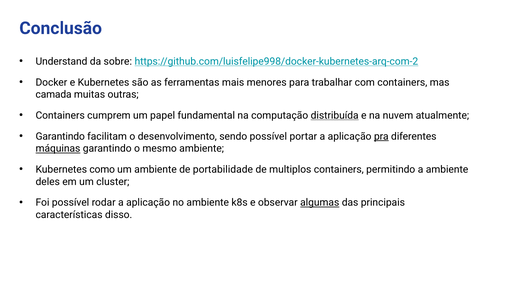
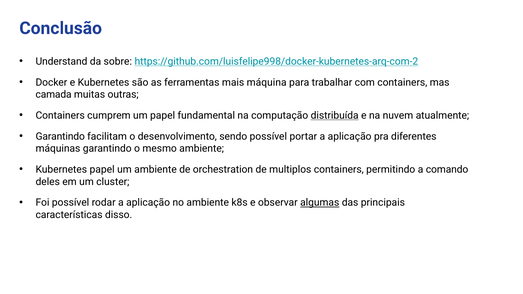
menores: menores -> máquina (267, 82)
pra underline: present -> none (381, 136)
máquinas underline: present -> none (58, 149)
Kubernetes como: como -> papel (102, 170)
portabilidade: portabilidade -> orchestration (223, 170)
a ambiente: ambiente -> comando (447, 170)
